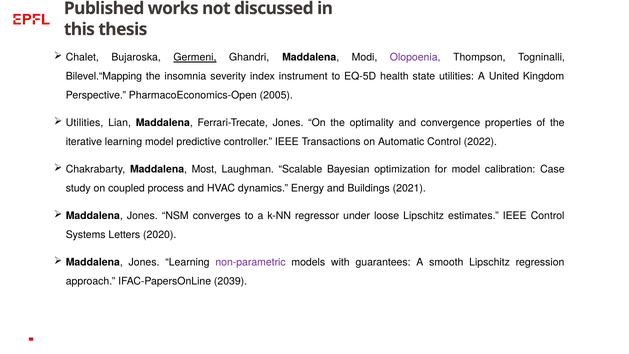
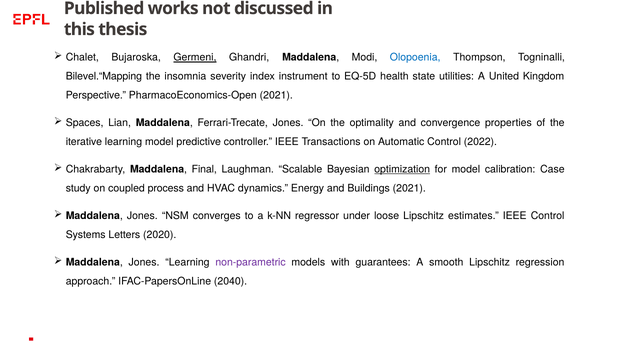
Olopoenia colour: purple -> blue (415, 57)
PharmacoEconomics-Open 2005: 2005 -> 2021 (276, 95)
Utilities: Utilities -> Spaces (85, 123)
Most: Most -> Final (204, 169)
optimization underline: none -> present (402, 169)
2039: 2039 -> 2040 (231, 281)
